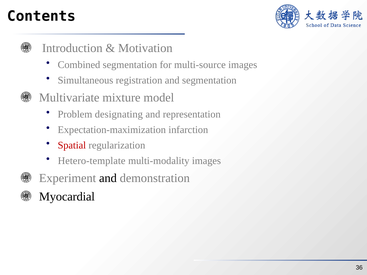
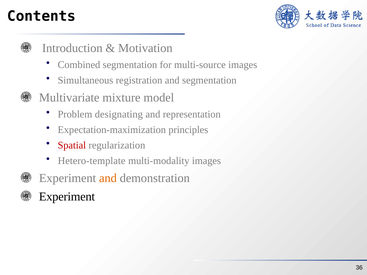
infarction: infarction -> principles (188, 130)
and colour: black -> orange (108, 178)
Myocardial: Myocardial -> Experiment (67, 197)
